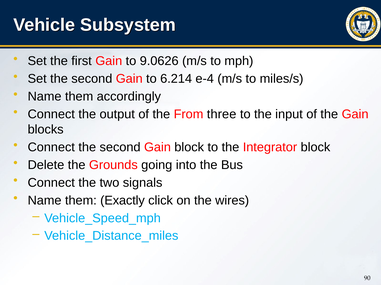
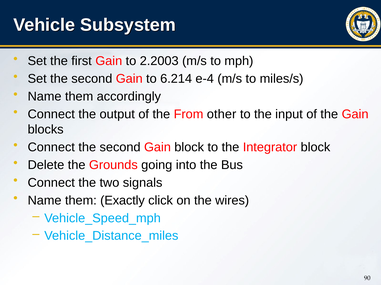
9.0626: 9.0626 -> 2.2003 (159, 61)
three: three -> other (222, 115)
